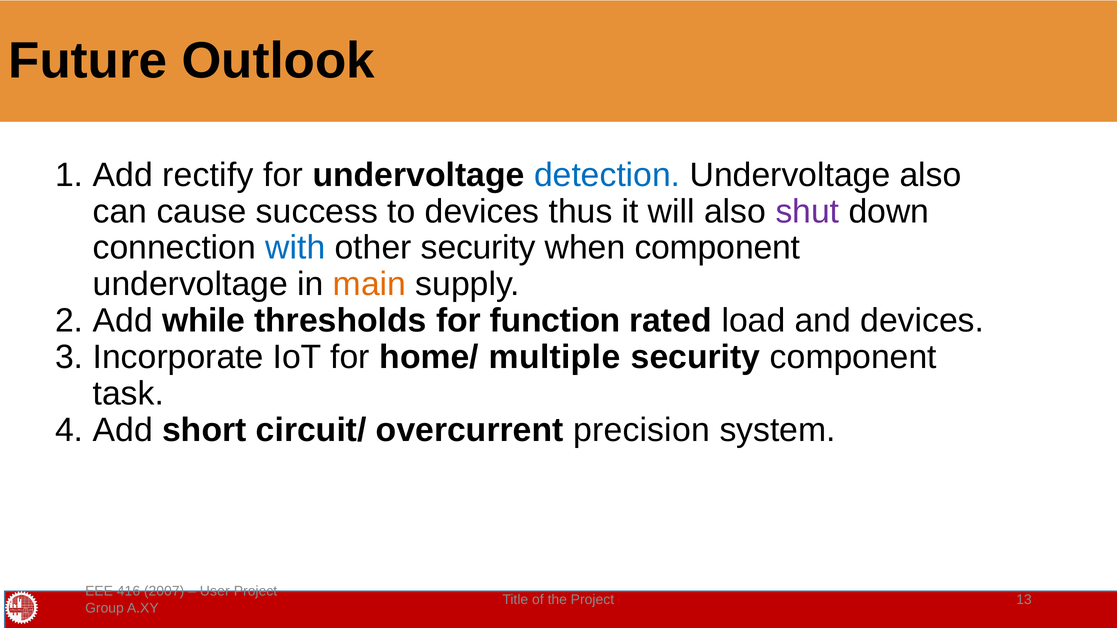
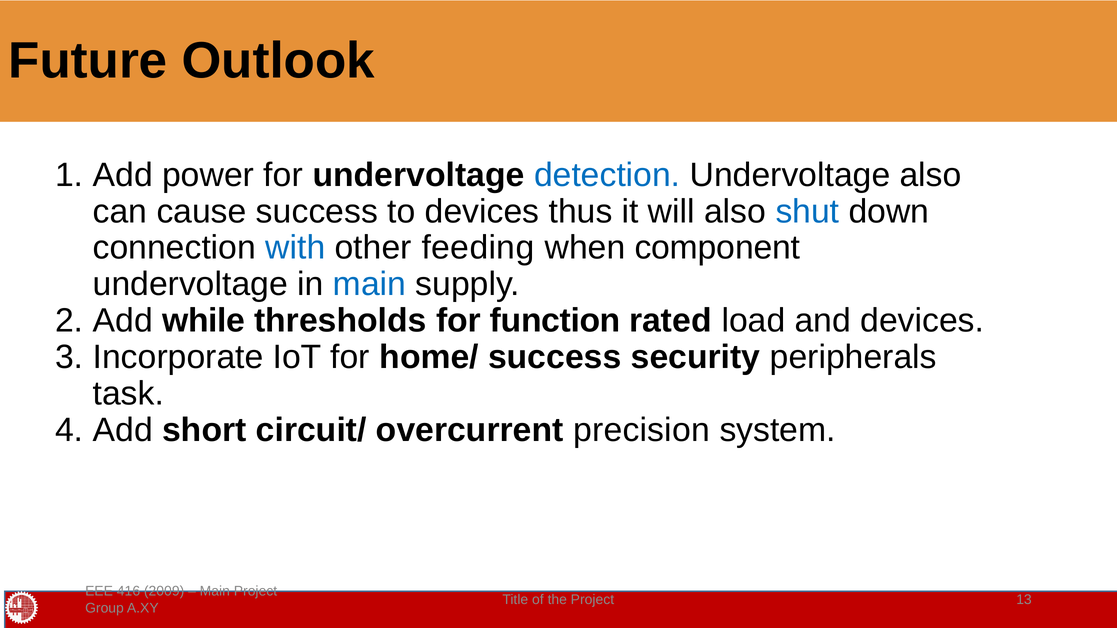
rectify: rectify -> power (208, 175)
shut colour: purple -> blue (807, 211)
other security: security -> feeding (478, 248)
main colour: orange -> blue (370, 284)
home/ multiple: multiple -> success (555, 357)
security component: component -> peripherals (853, 357)
2007: 2007 -> 2009 (164, 592)
User: User -> Main (215, 592)
